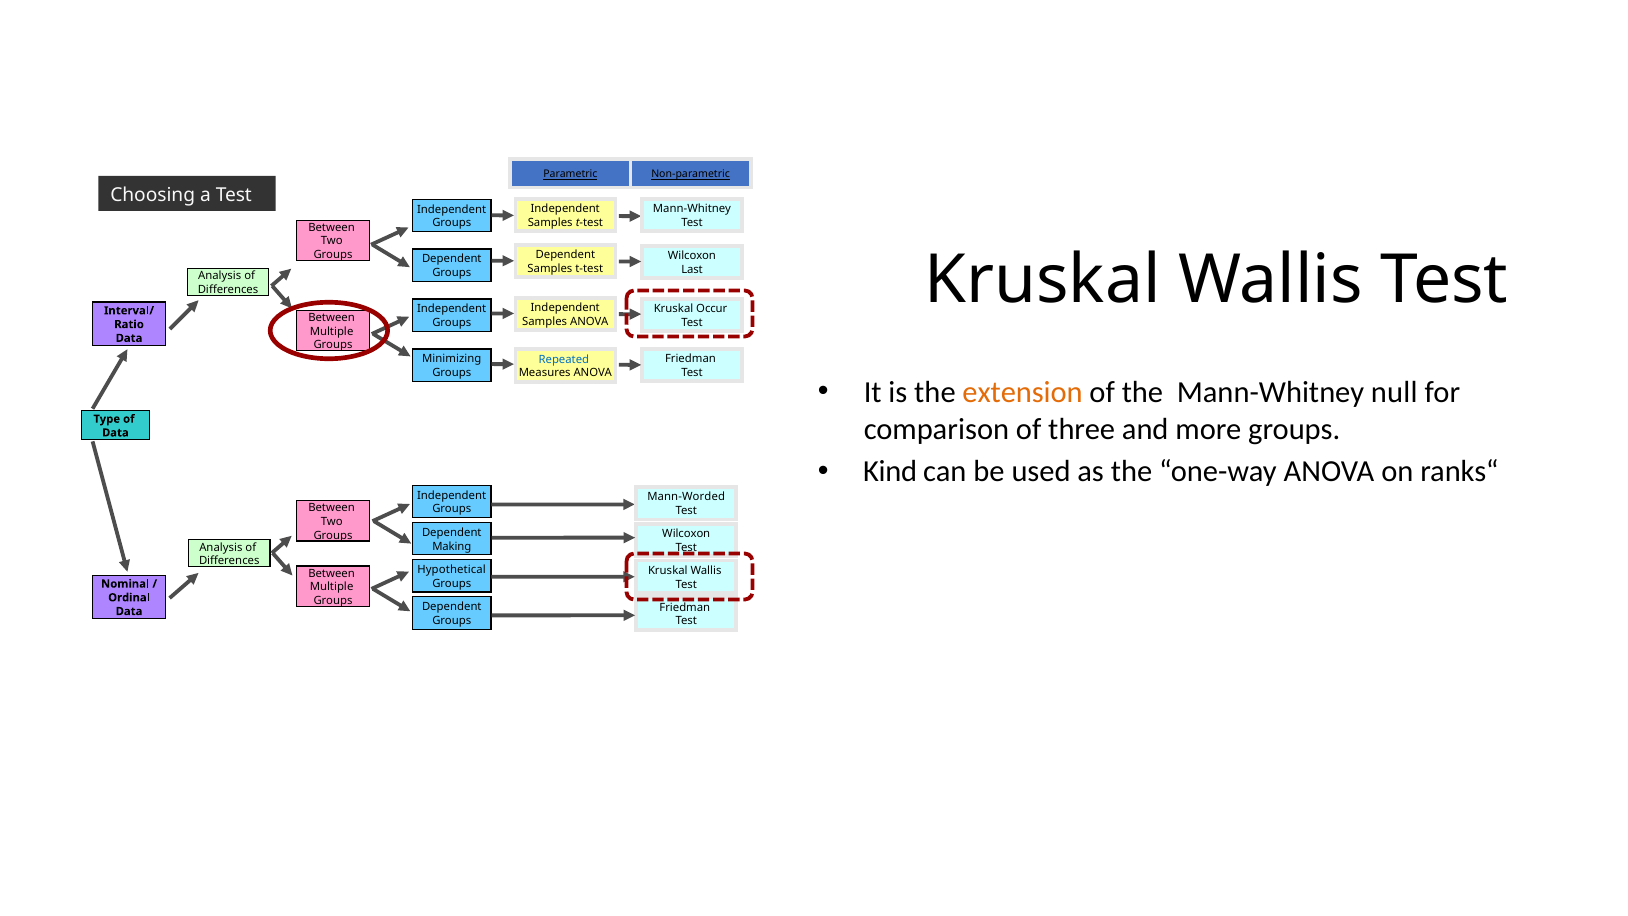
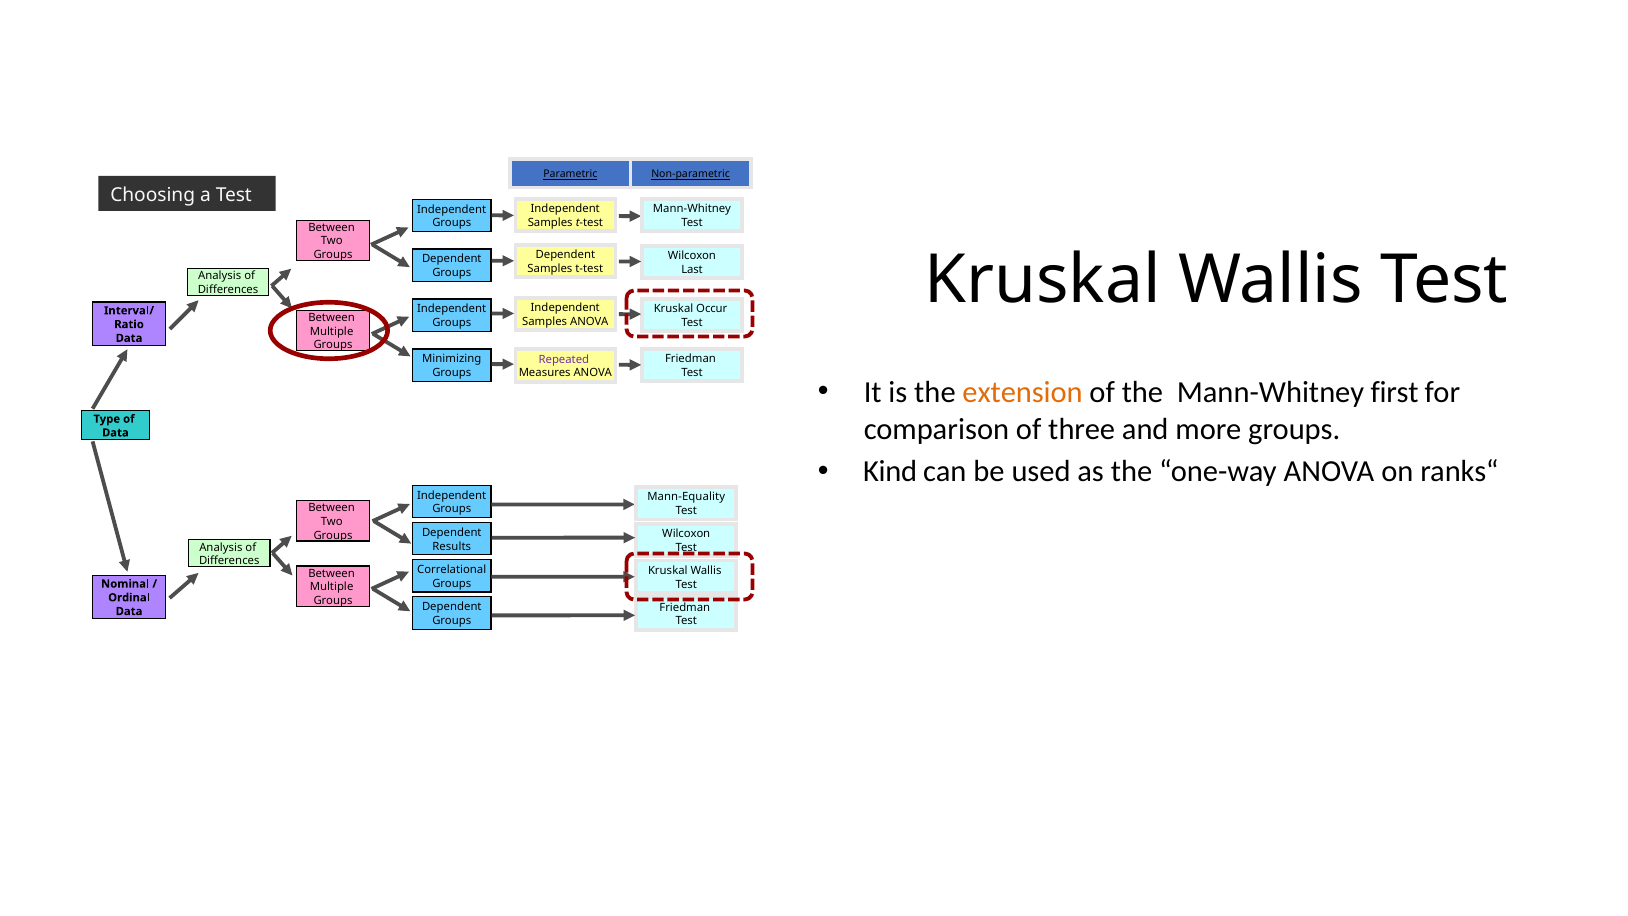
Repeated colour: blue -> purple (564, 359)
null: null -> first (1395, 392)
Mann-Worded: Mann-Worded -> Mann-Equality (686, 497)
Making: Making -> Results (452, 546)
Hypothetical: Hypothetical -> Correlational (452, 570)
